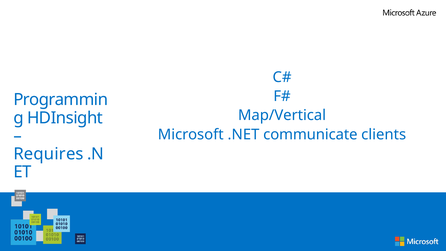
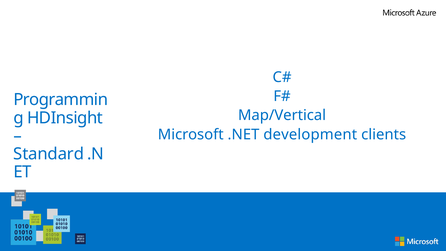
communicate: communicate -> development (310, 134)
Requires: Requires -> Standard (49, 154)
